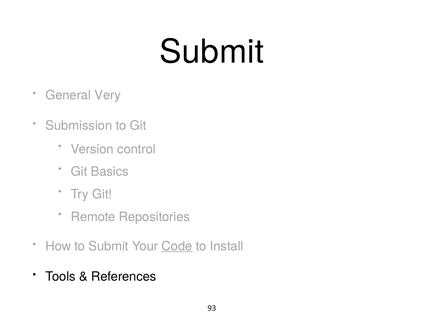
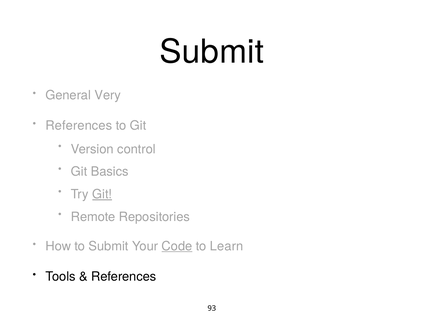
Submission: Submission -> References (79, 125)
Git underline: none -> present (102, 194)
Install: Install -> Learn (227, 246)
